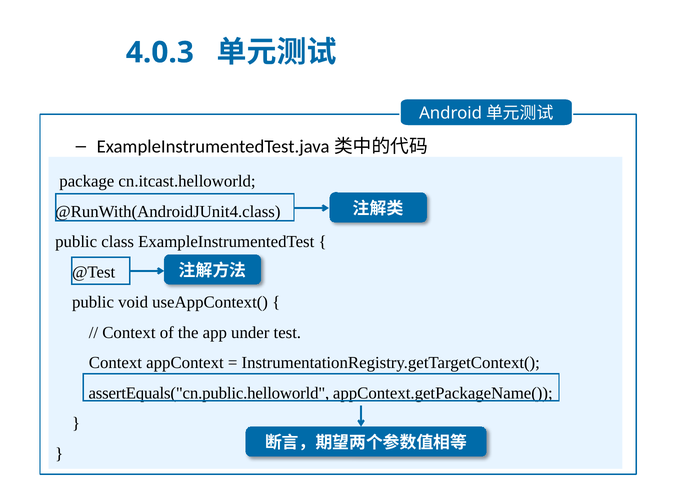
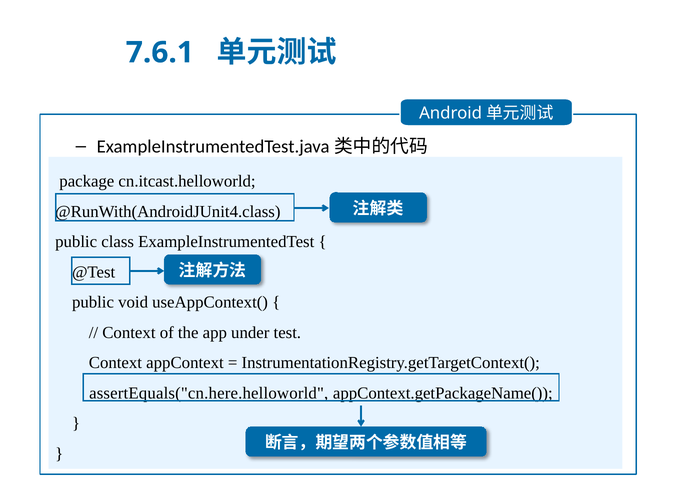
4.0.3: 4.0.3 -> 7.6.1 (160, 53)
assertEquals("cn.public.helloworld: assertEquals("cn.public.helloworld -> assertEquals("cn.here.helloworld (209, 394)
